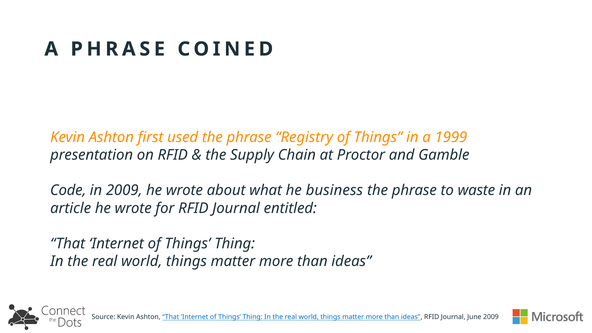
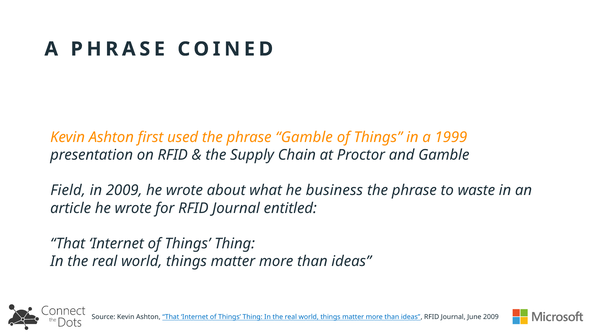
phrase Registry: Registry -> Gamble (304, 137)
Code: Code -> Field (68, 190)
